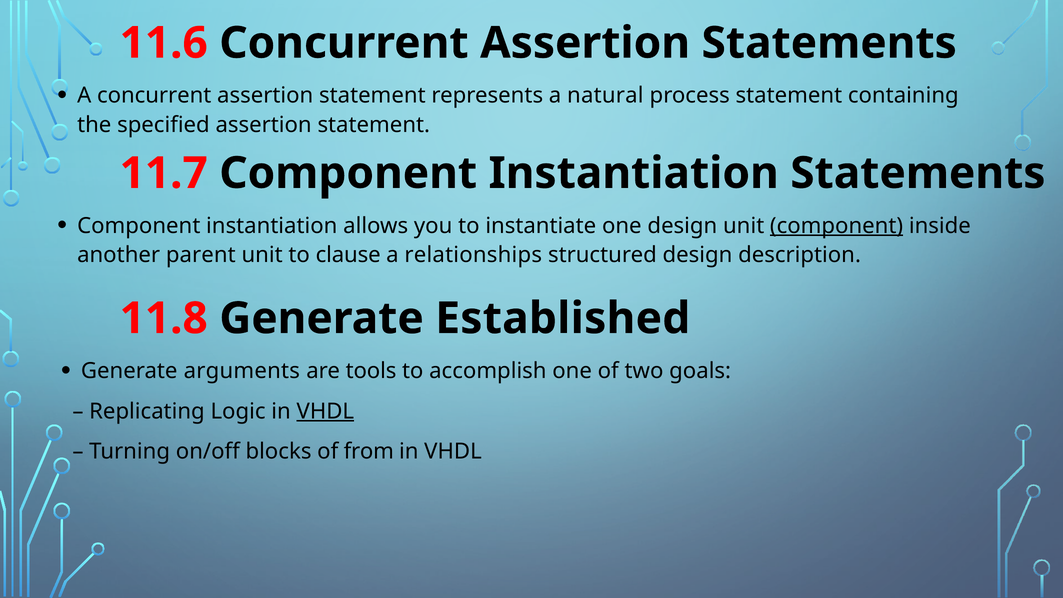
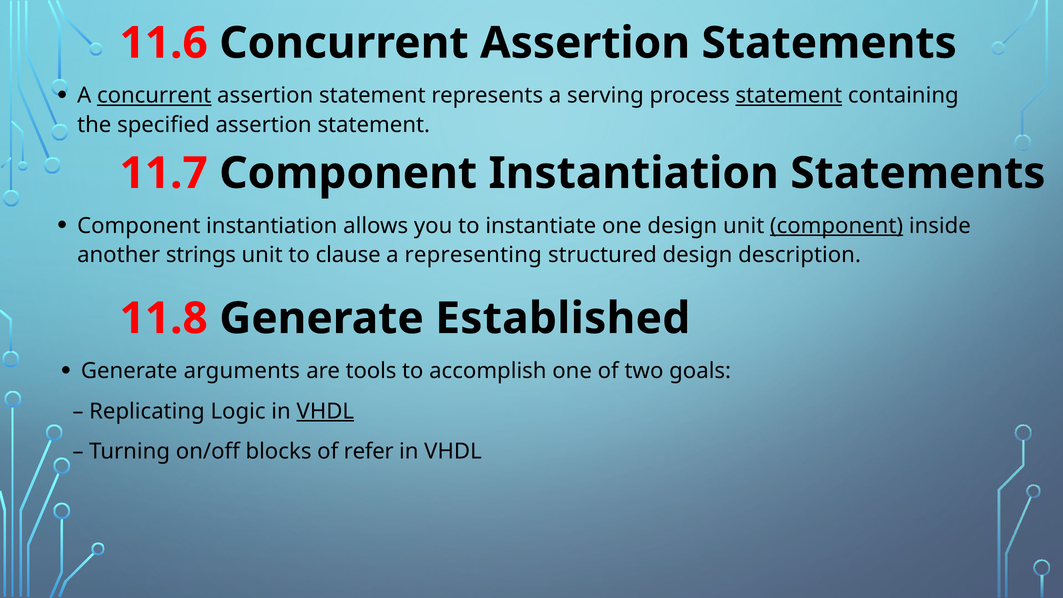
concurrent underline: none -> present (154, 96)
natural: natural -> serving (605, 96)
statement underline: none -> present (789, 96)
parent: parent -> strings (201, 255)
relationships: relationships -> representing (473, 255)
from: from -> refer (369, 452)
